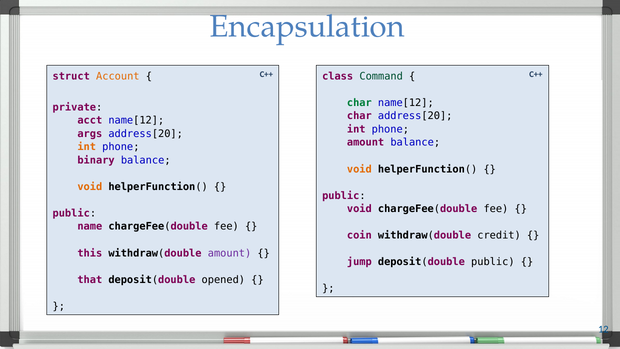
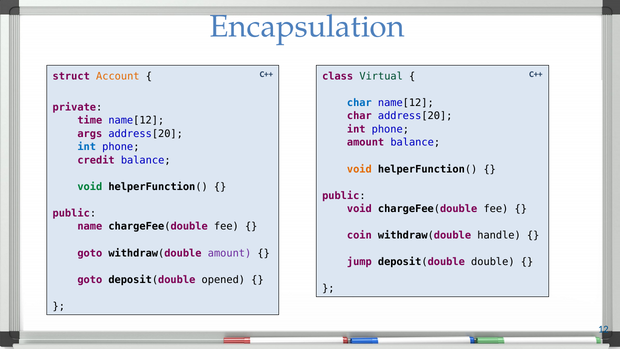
Command: Command -> Virtual (381, 76)
char colour: green -> blue (359, 103)
acct: acct -> time (90, 120)
int colour: orange -> blue (87, 147)
binary: binary -> credit (96, 160)
void colour: orange -> green (90, 187)
credit: credit -> handle (499, 235)
this: this -> goto (90, 253)
deposit(double public: public -> double (493, 262)
that: that -> goto (90, 279)
